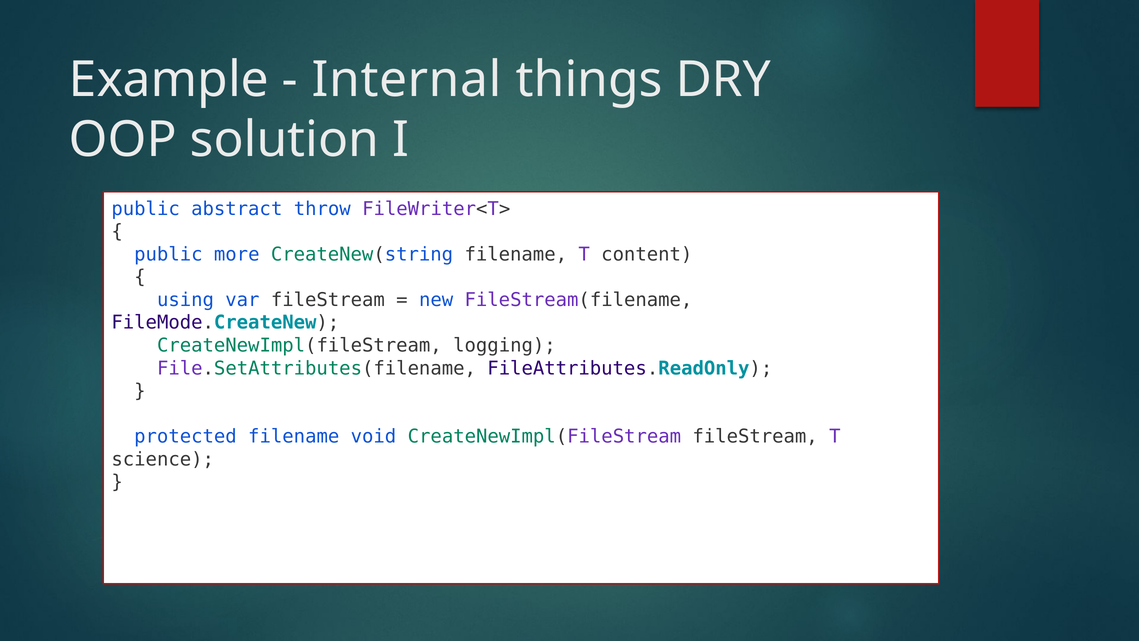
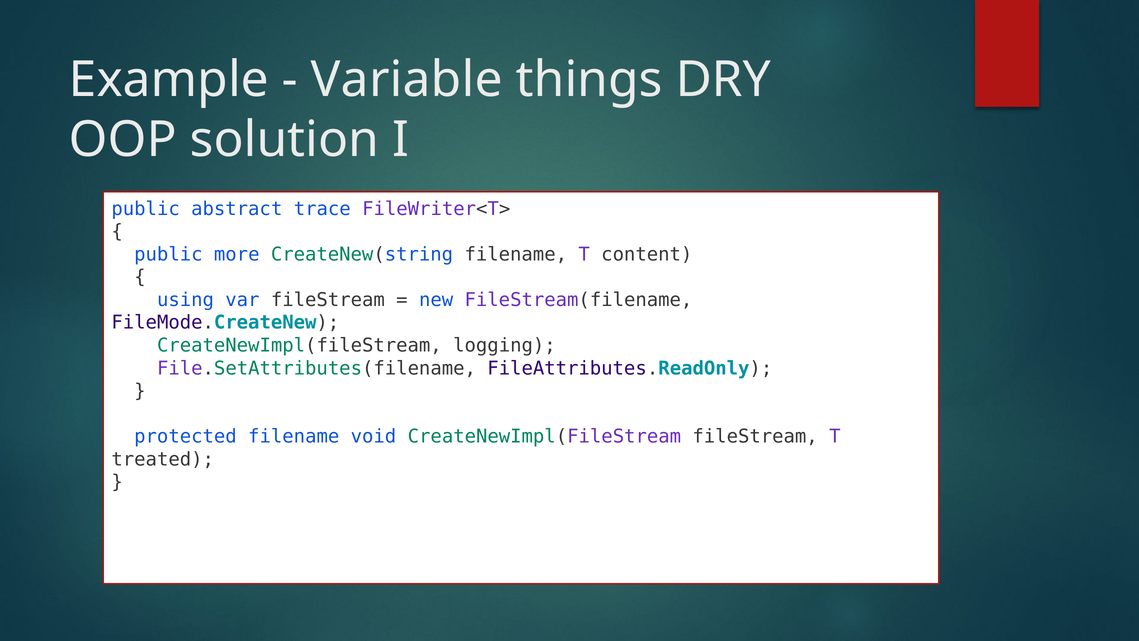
Internal: Internal -> Variable (407, 80)
throw: throw -> trace (322, 209)
science: science -> treated (163, 459)
